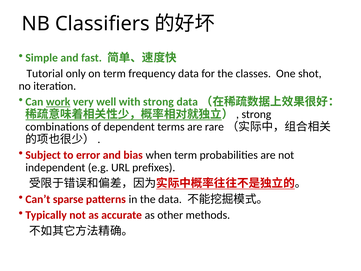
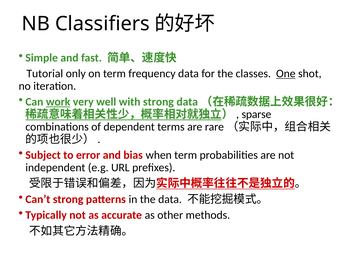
One underline: none -> present (286, 73)
strong: strong -> sparse (256, 114)
Can’t sparse: sparse -> strong (68, 199)
